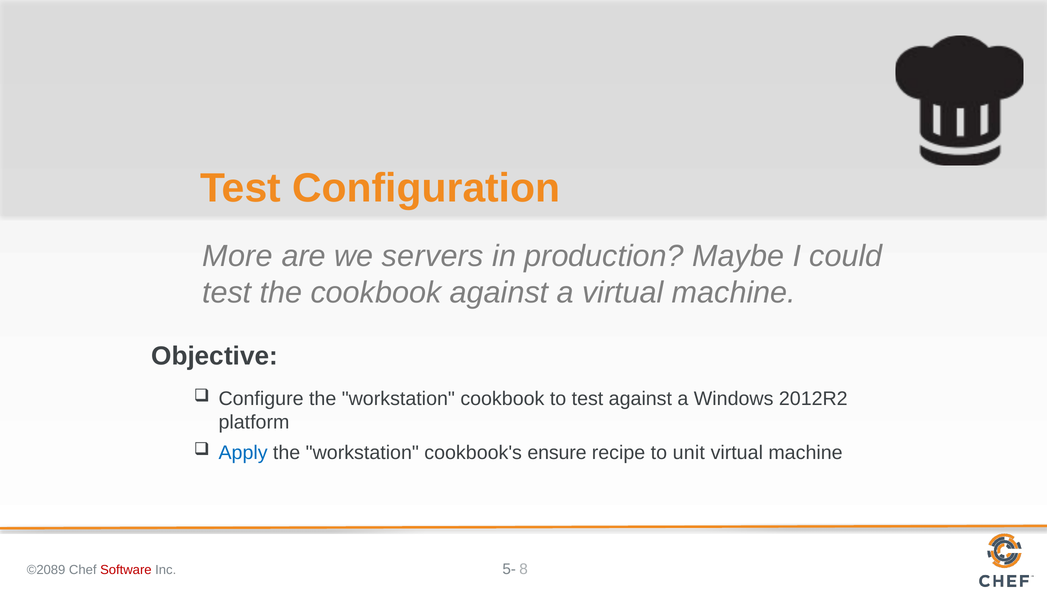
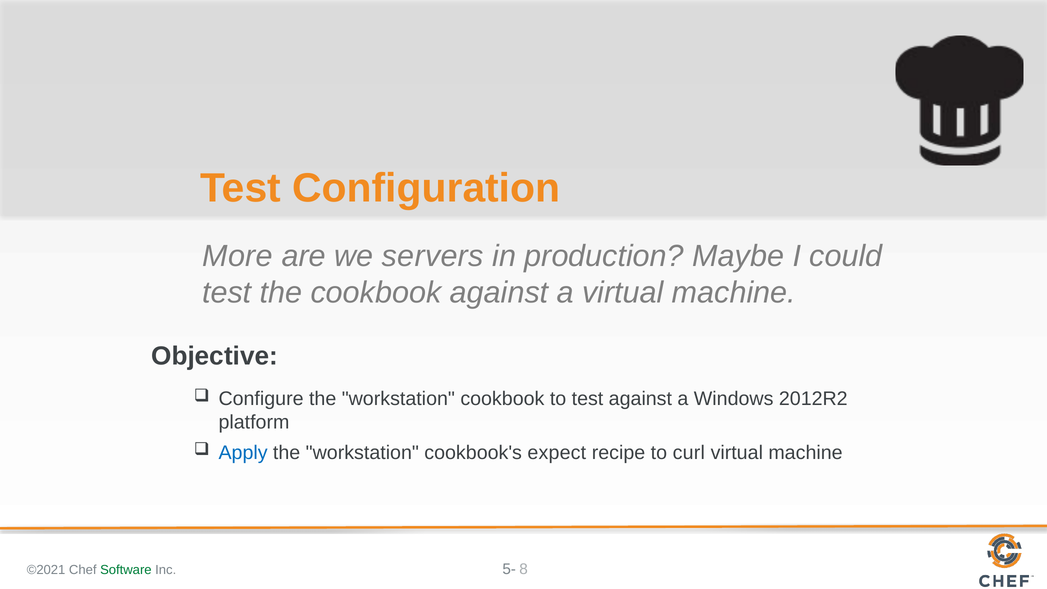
ensure: ensure -> expect (557, 453)
unit: unit -> curl (689, 453)
©2089: ©2089 -> ©2021 (46, 570)
Software colour: red -> green (126, 570)
